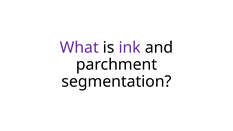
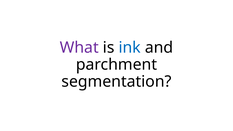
ink colour: purple -> blue (130, 48)
